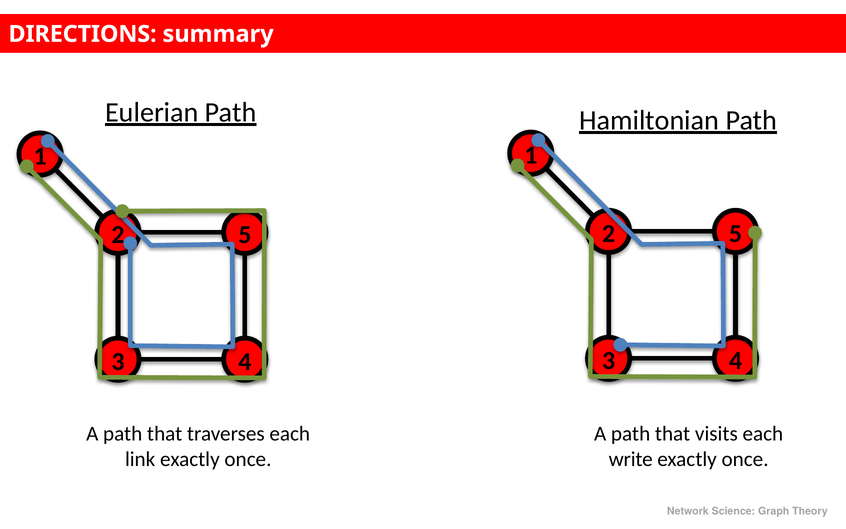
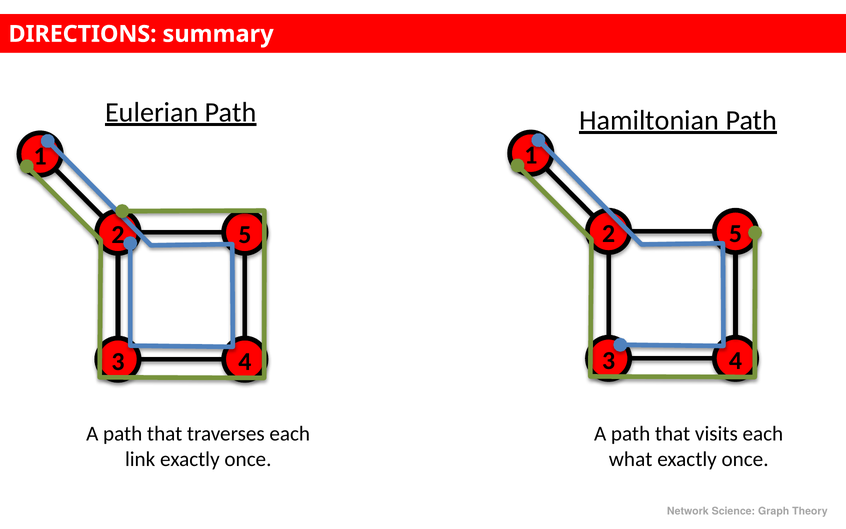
write: write -> what (631, 459)
